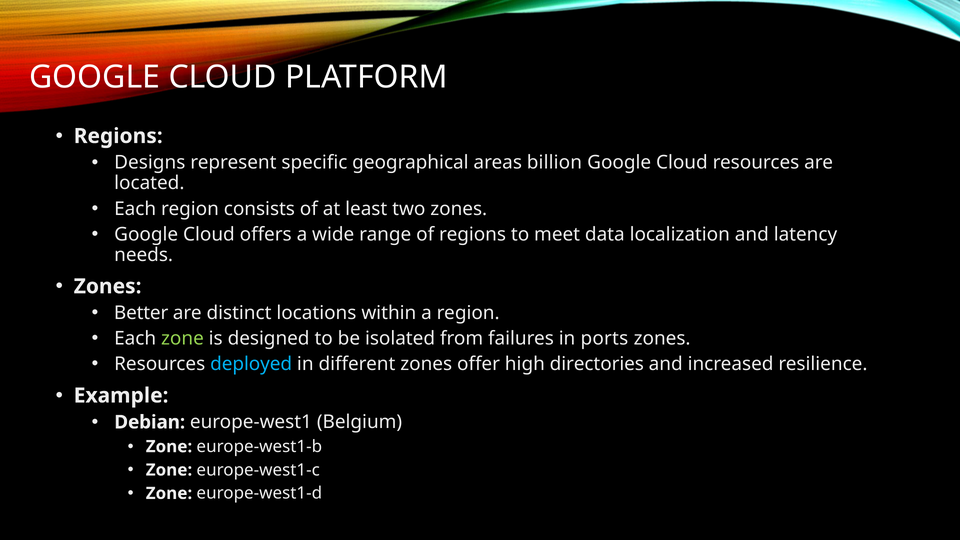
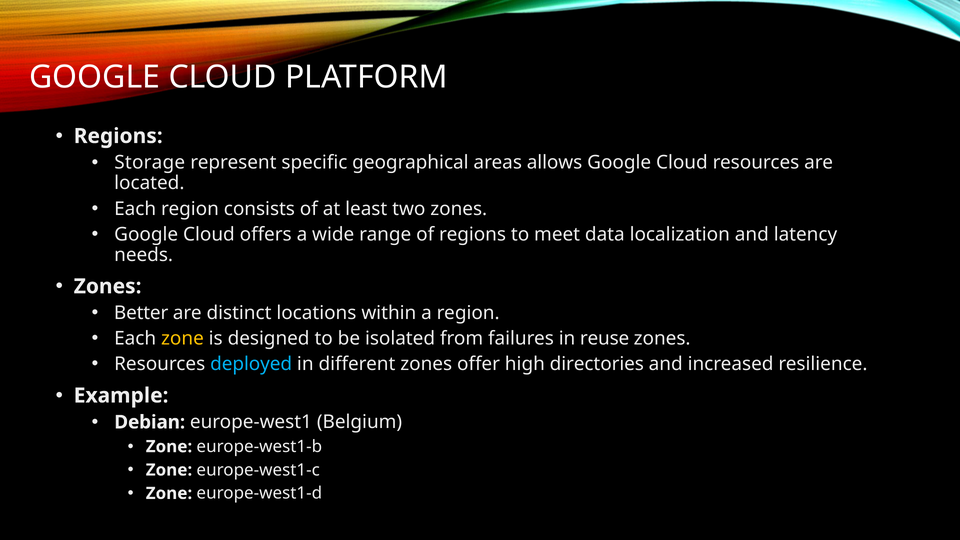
Designs: Designs -> Storage (150, 163)
billion: billion -> allows (555, 163)
zone colour: light green -> yellow (182, 338)
ports: ports -> reuse (605, 338)
